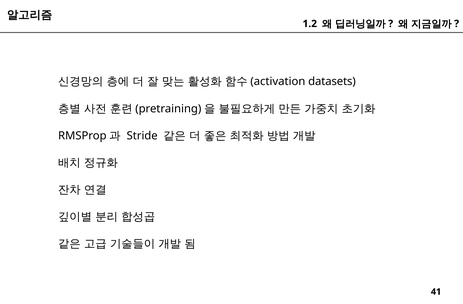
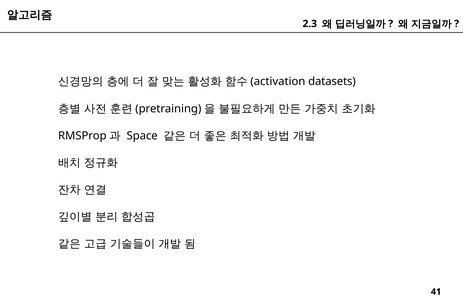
1.2: 1.2 -> 2.3 (310, 24)
Stride: Stride -> Space (142, 136)
